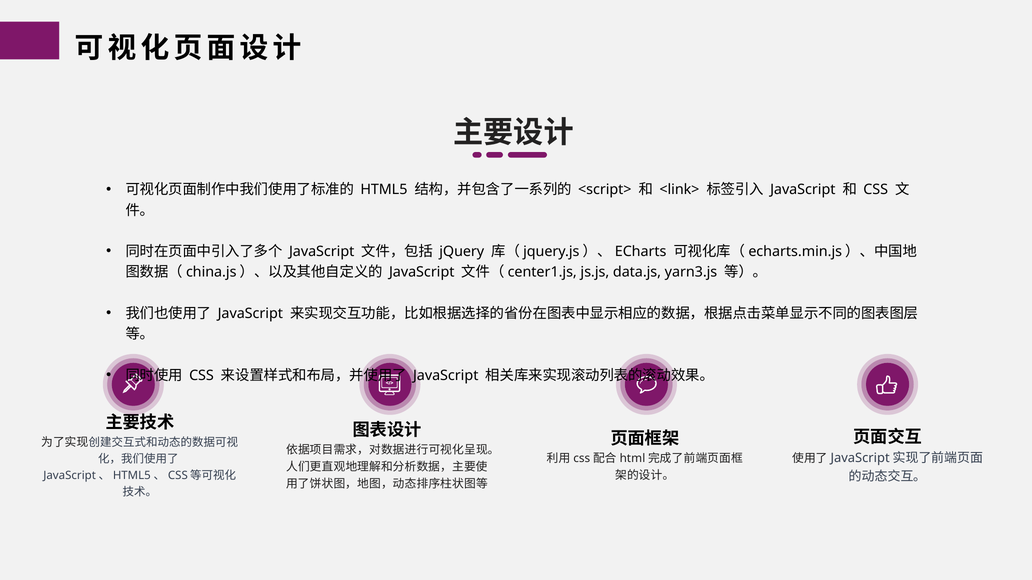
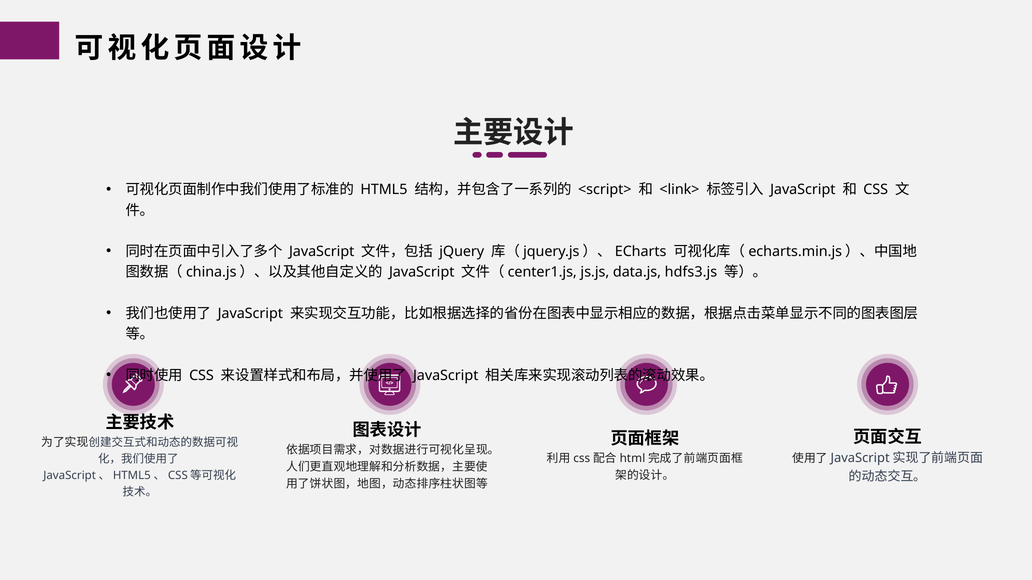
yarn3.js: yarn3.js -> hdfs3.js (691, 272)
